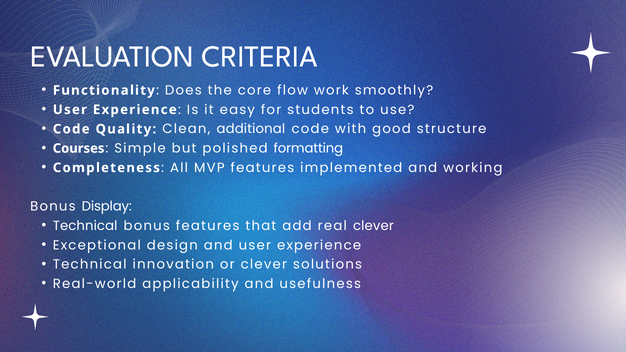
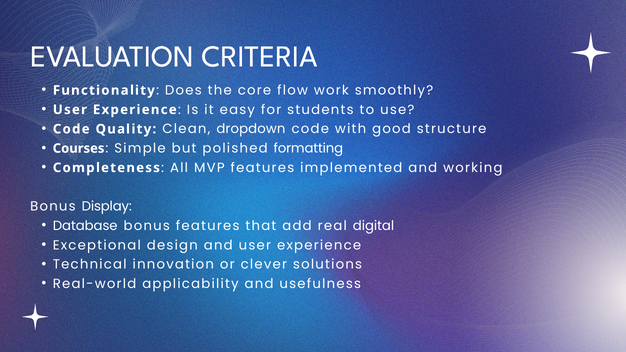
additional: additional -> dropdown (251, 129)
Technical: Technical -> Database (85, 226)
real clever: clever -> digital (374, 226)
